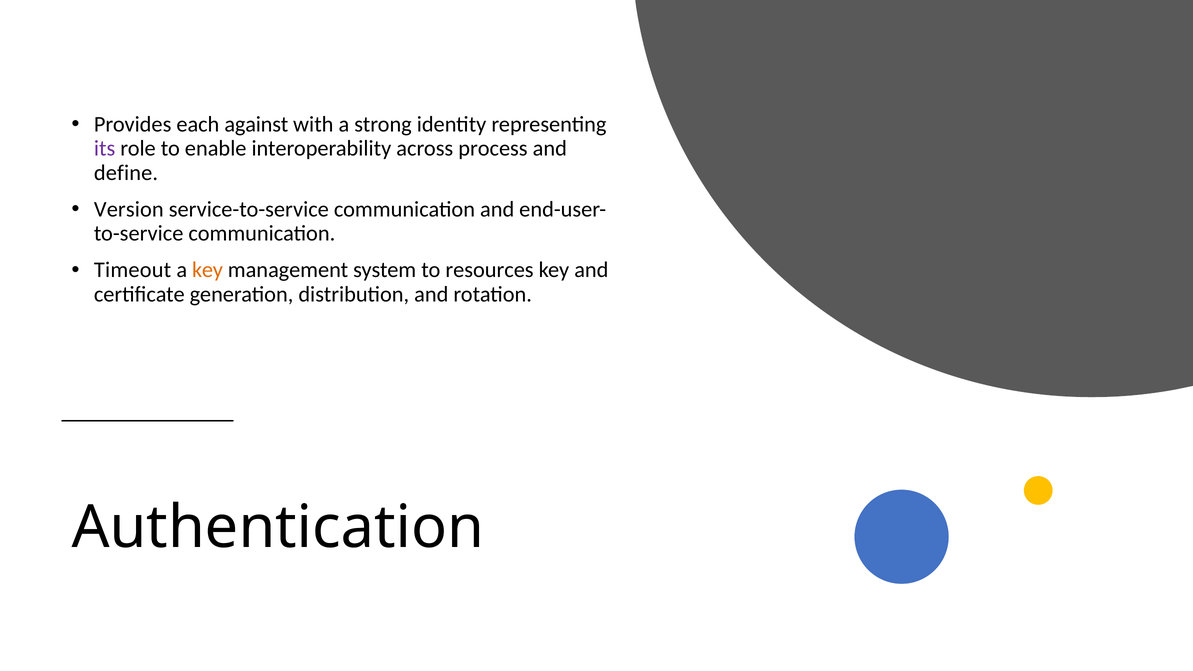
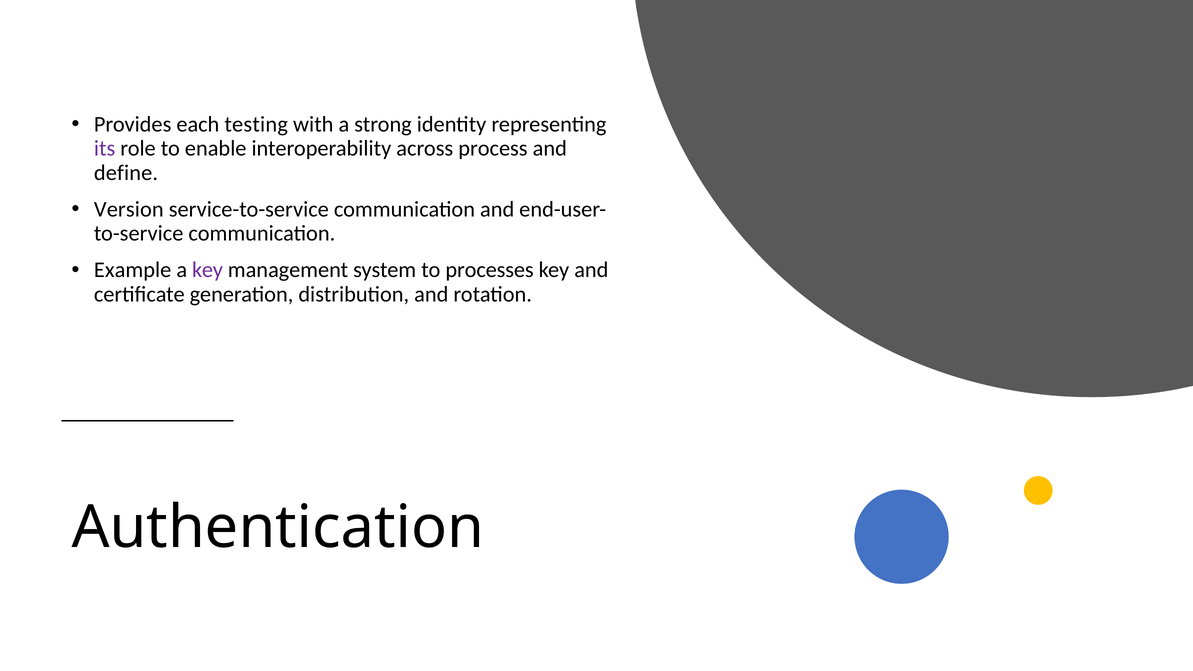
against: against -> testing (256, 124)
Timeout: Timeout -> Example (133, 270)
key colour: orange -> purple (208, 270)
resources: resources -> processes (490, 270)
